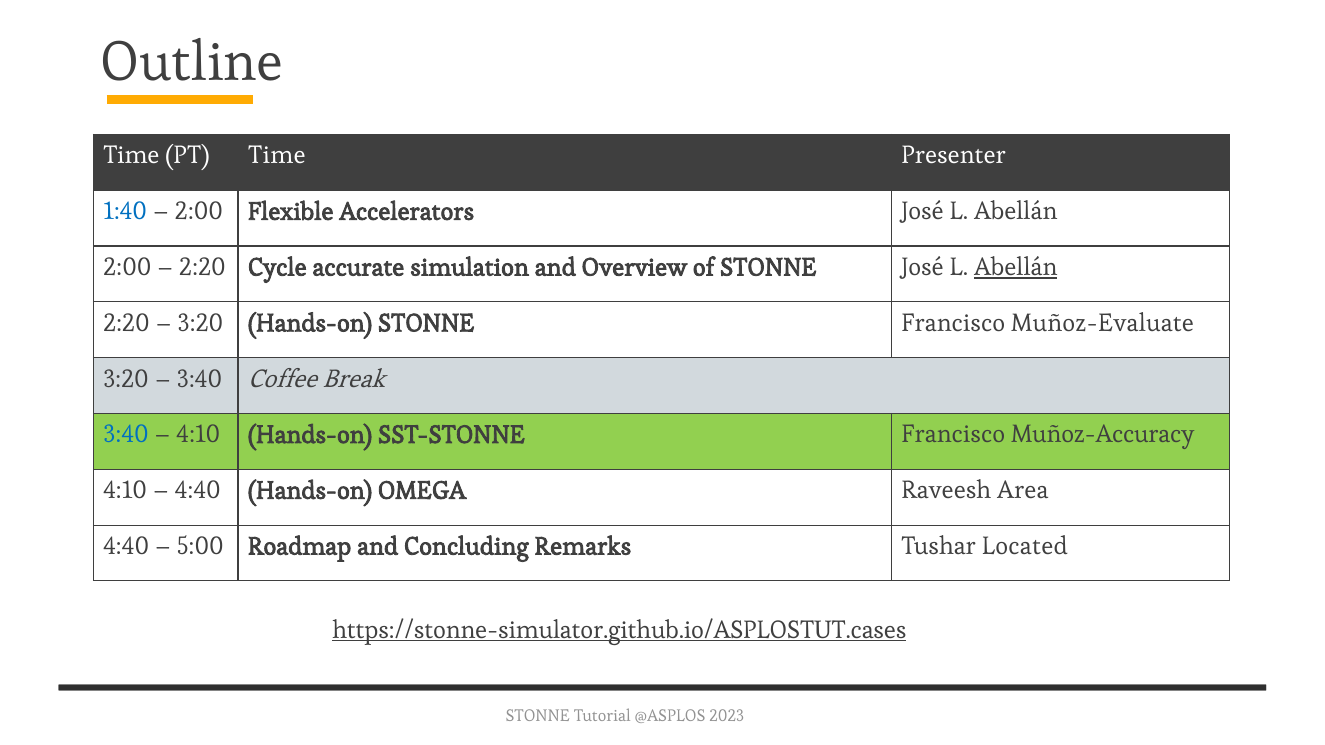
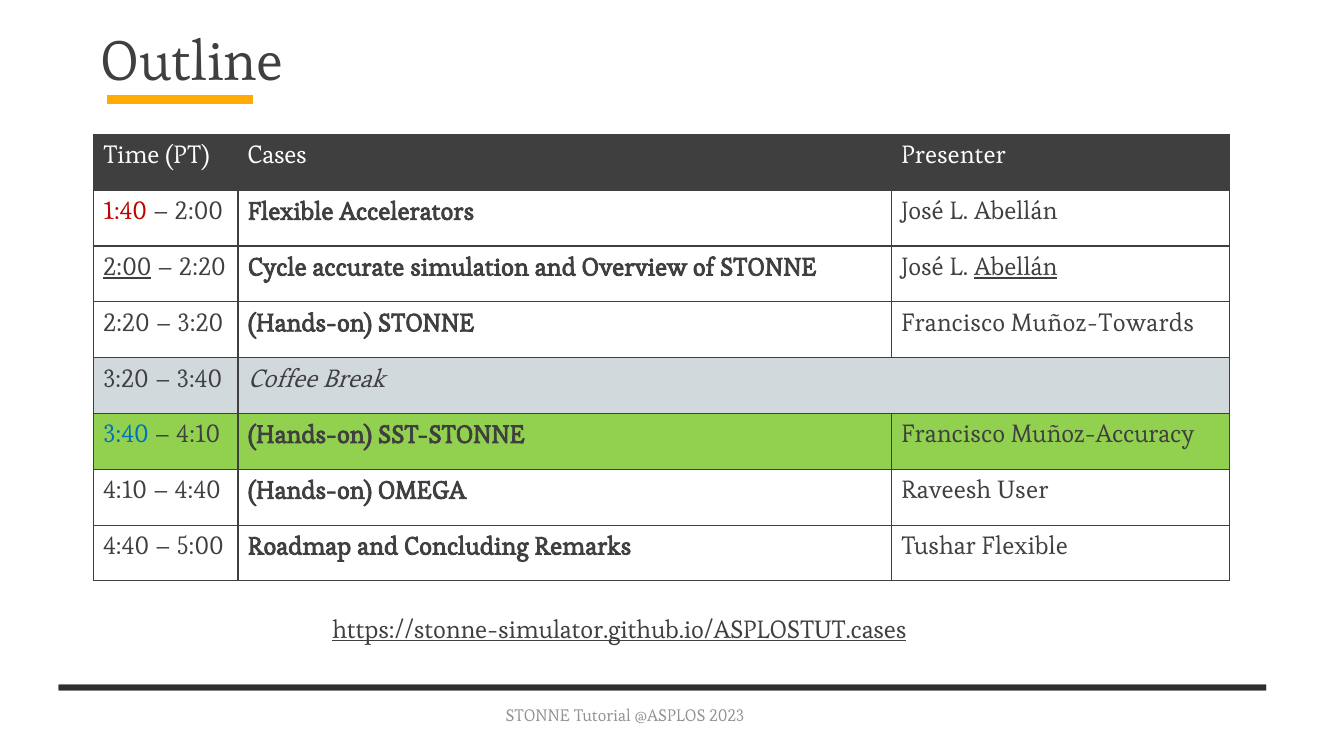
PT Time: Time -> Cases (277, 156)
1:40 colour: blue -> red (125, 212)
2:00 underline: none -> present (127, 267)
Muñoz-Evaluate: Muñoz-Evaluate -> Muñoz-Towards (1102, 323)
Area: Area -> User (1023, 491)
Tushar Located: Located -> Flexible (1025, 547)
